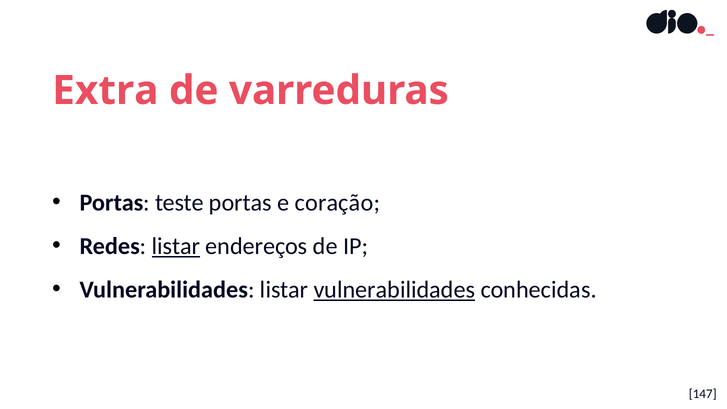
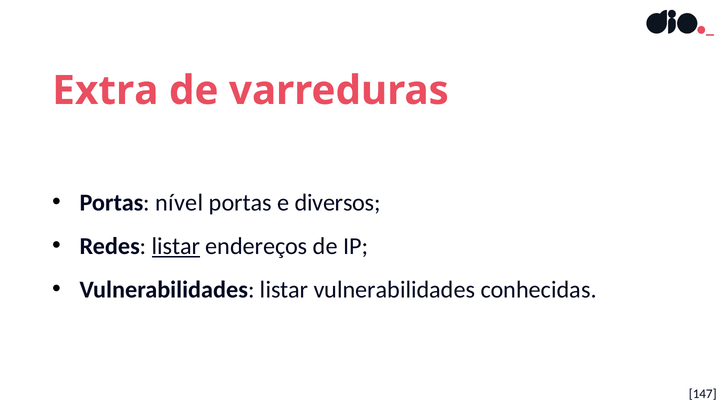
teste: teste -> nível (179, 203)
coração: coração -> diversos (338, 203)
vulnerabilidades underline: present -> none (394, 290)
